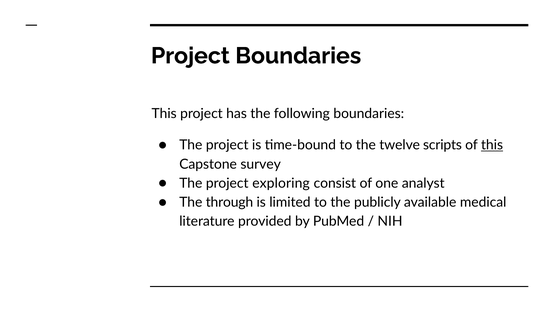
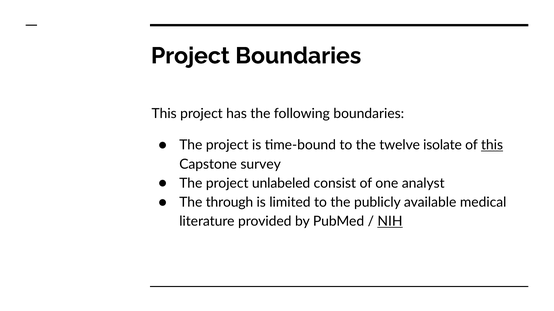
scripts: scripts -> isolate (442, 145)
exploring: exploring -> unlabeled (281, 184)
NIH underline: none -> present (390, 222)
